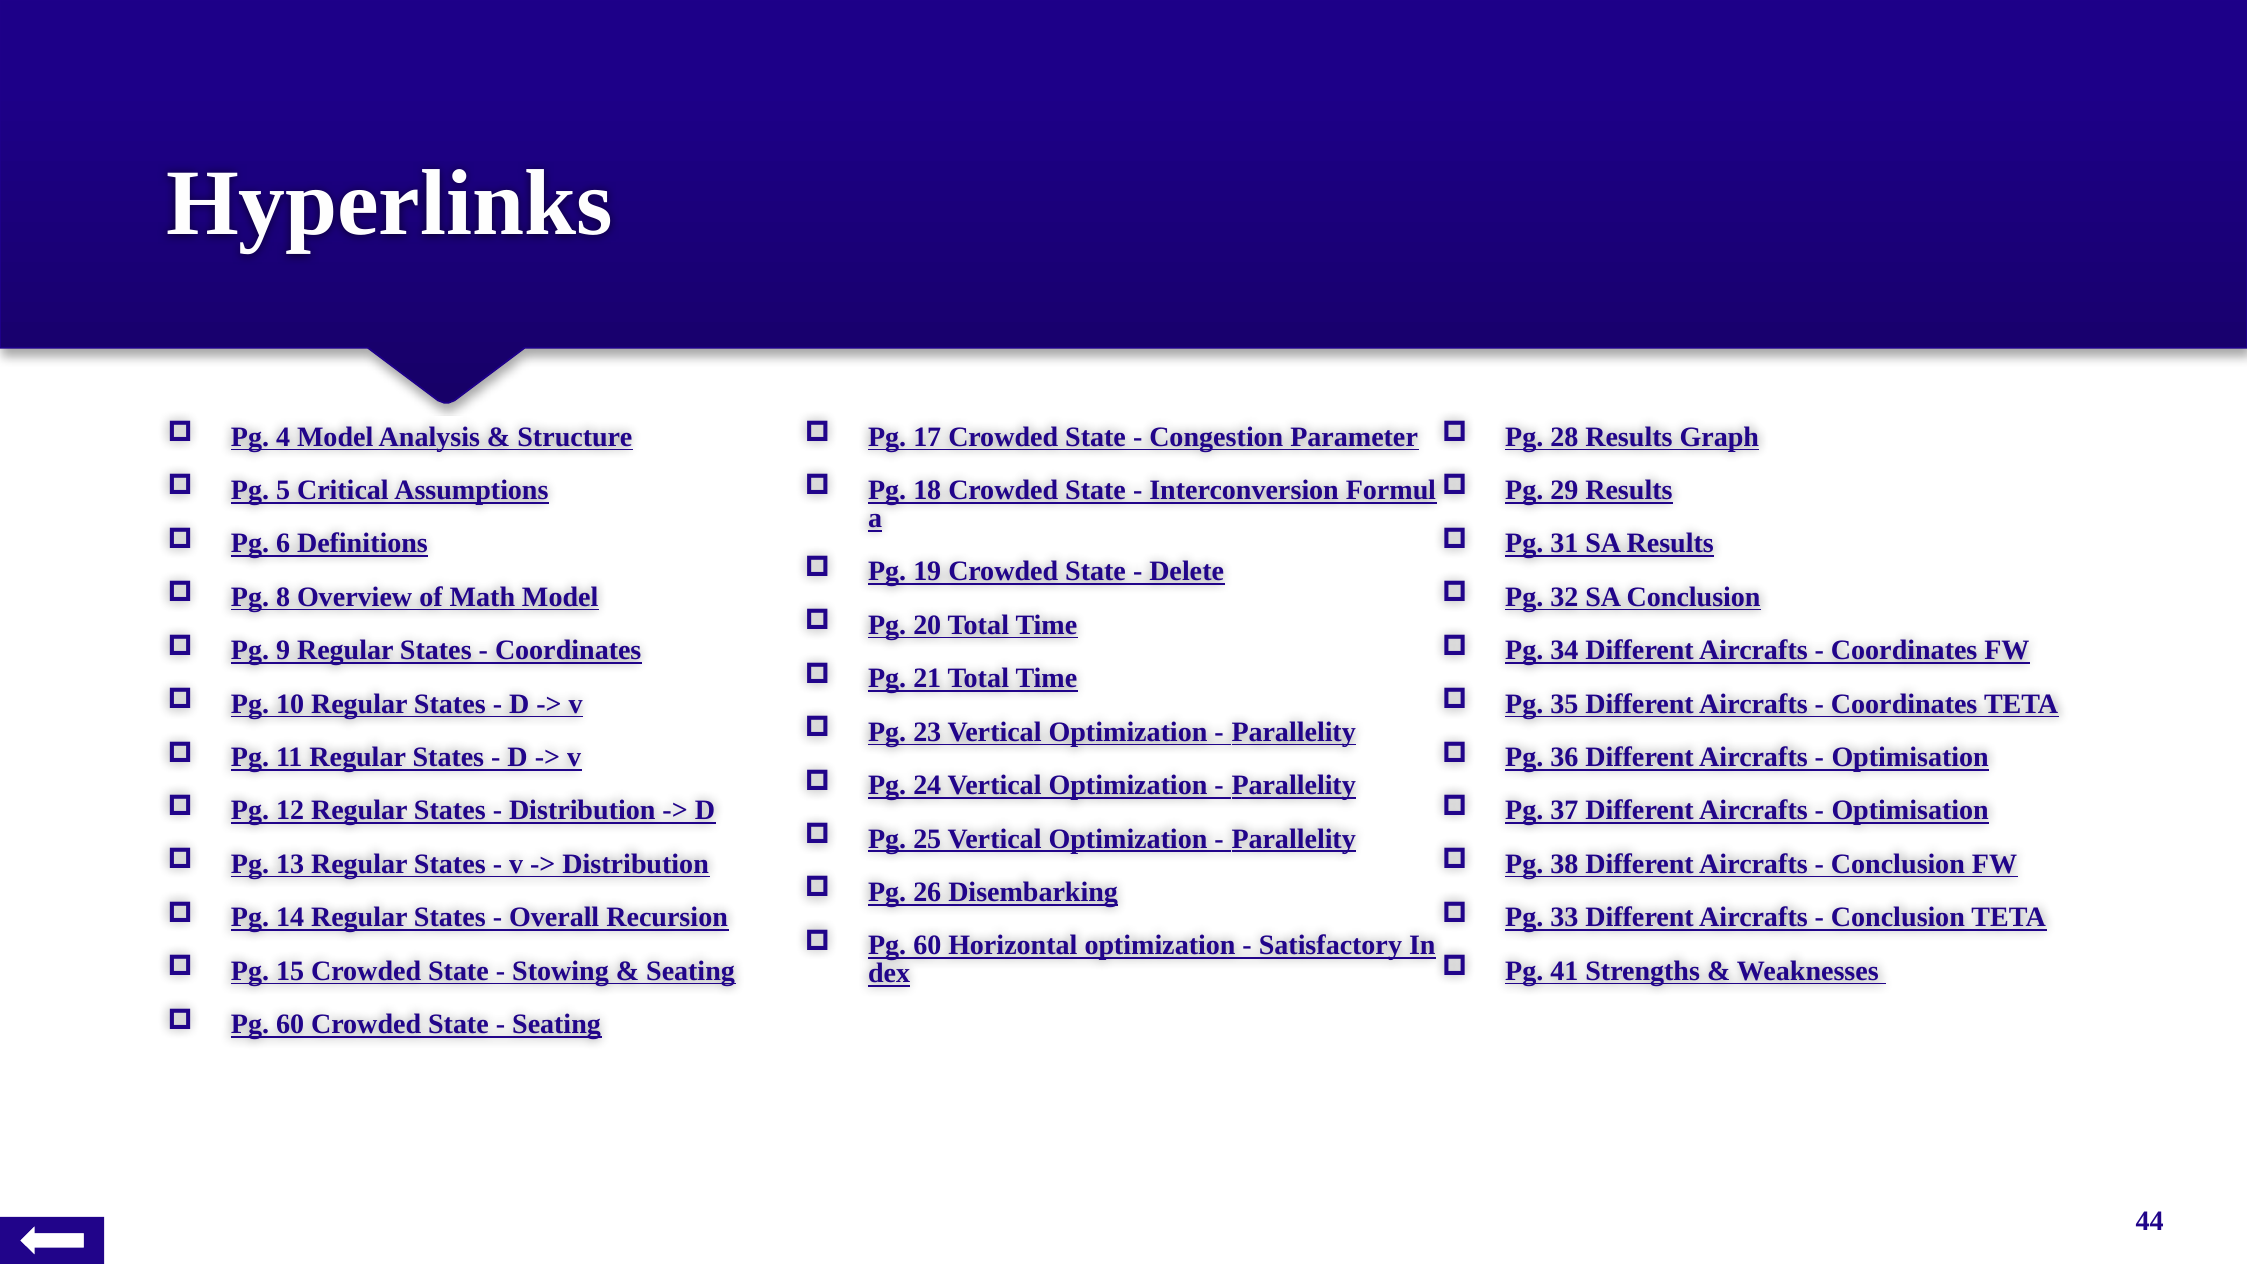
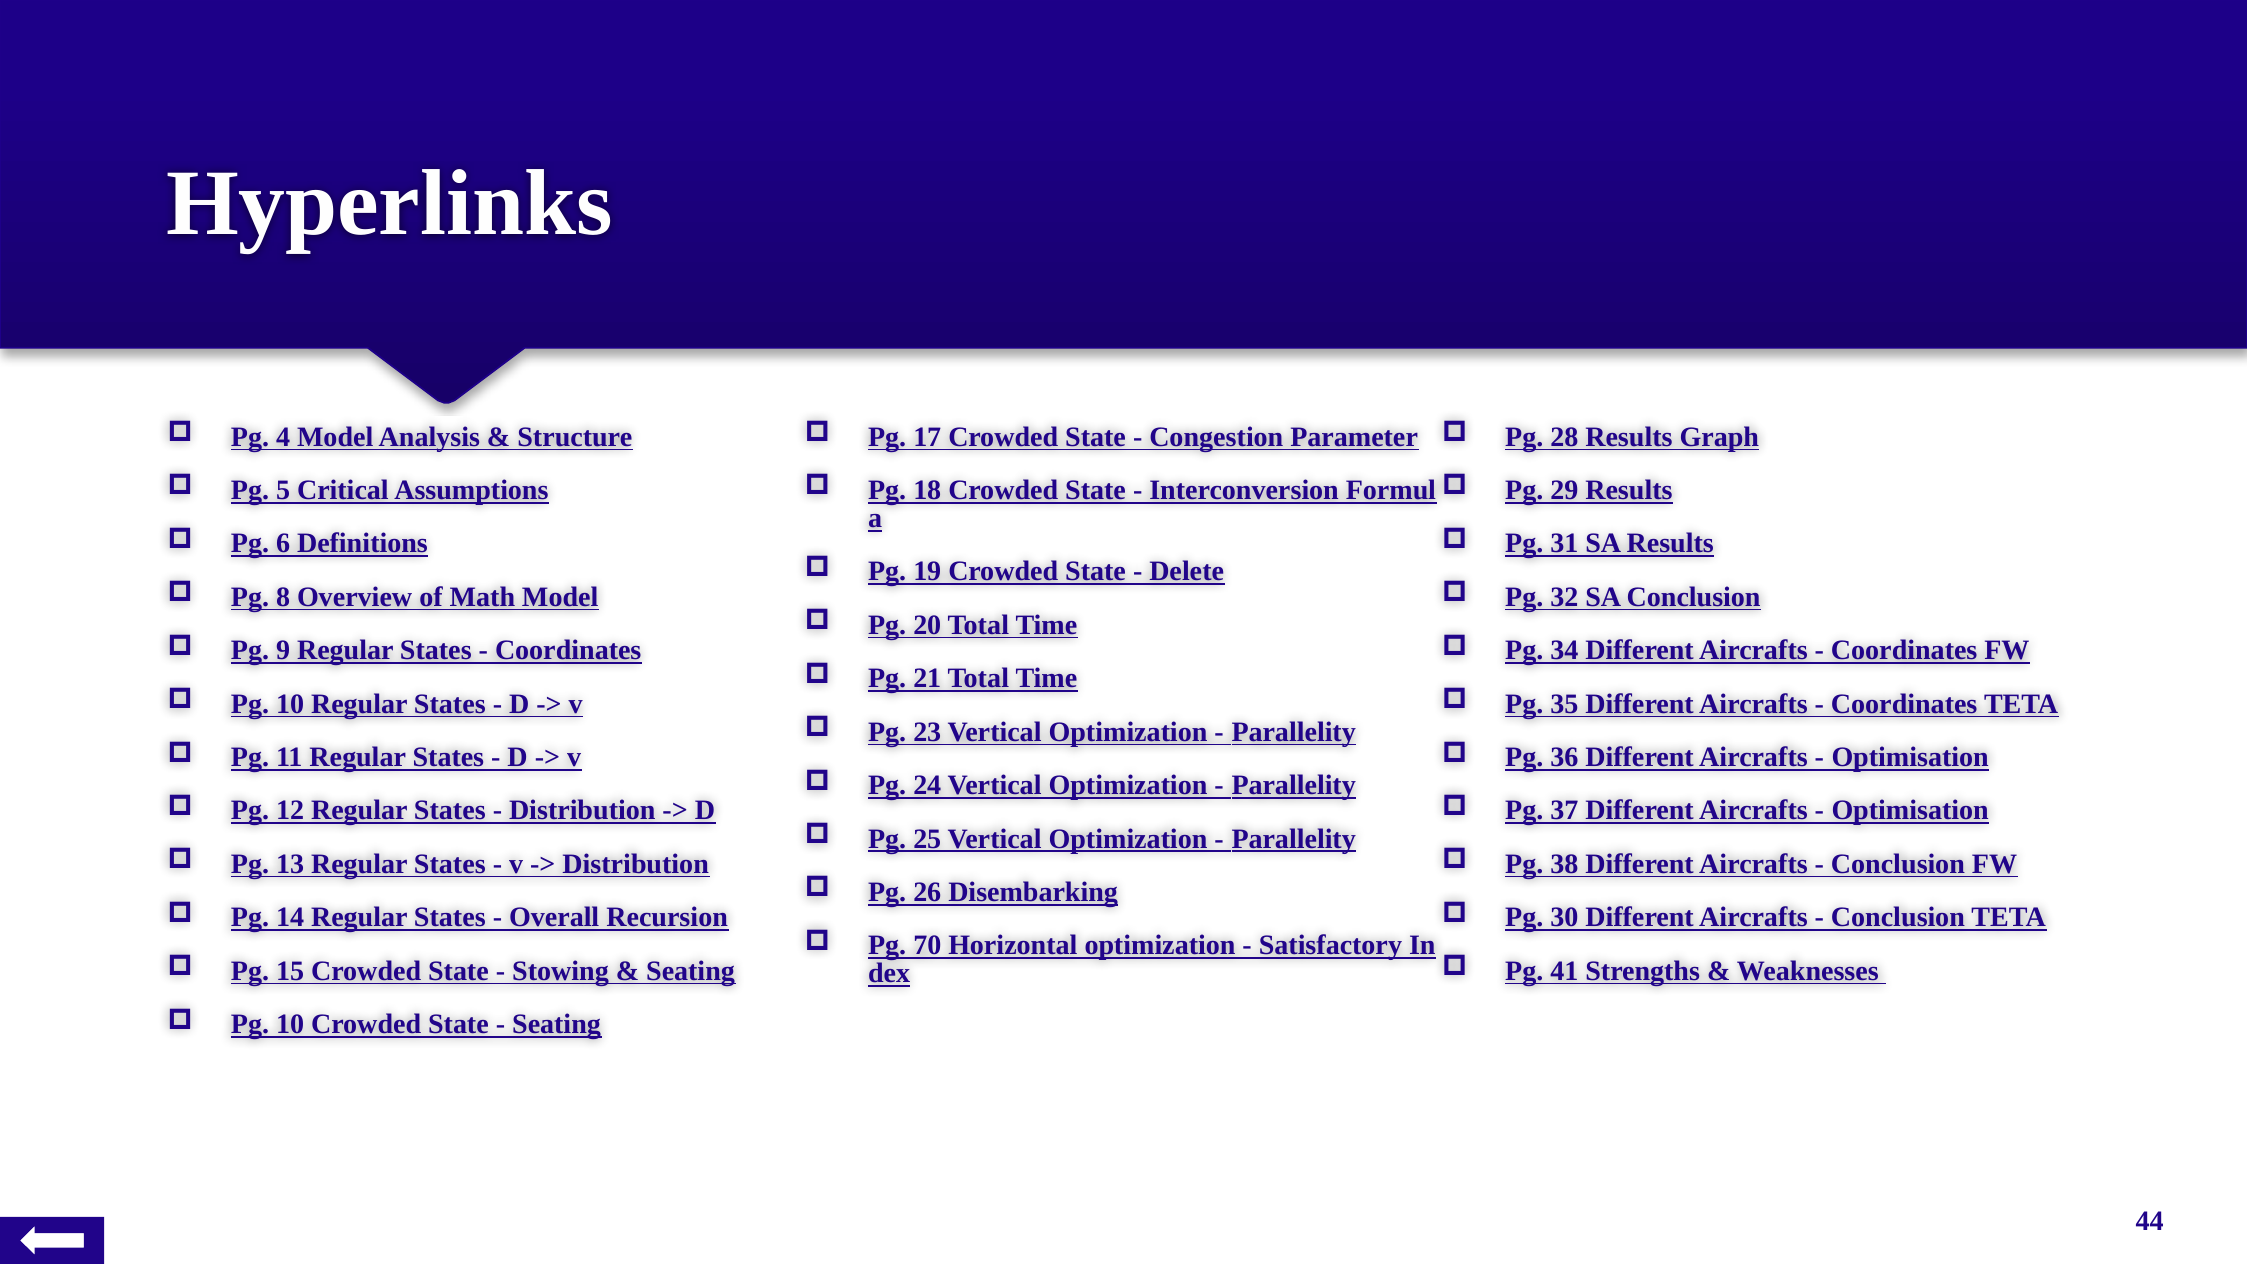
33: 33 -> 30 (1564, 917)
60: 60 -> 70 (927, 946)
60: 60 -> 10 (290, 1024)
